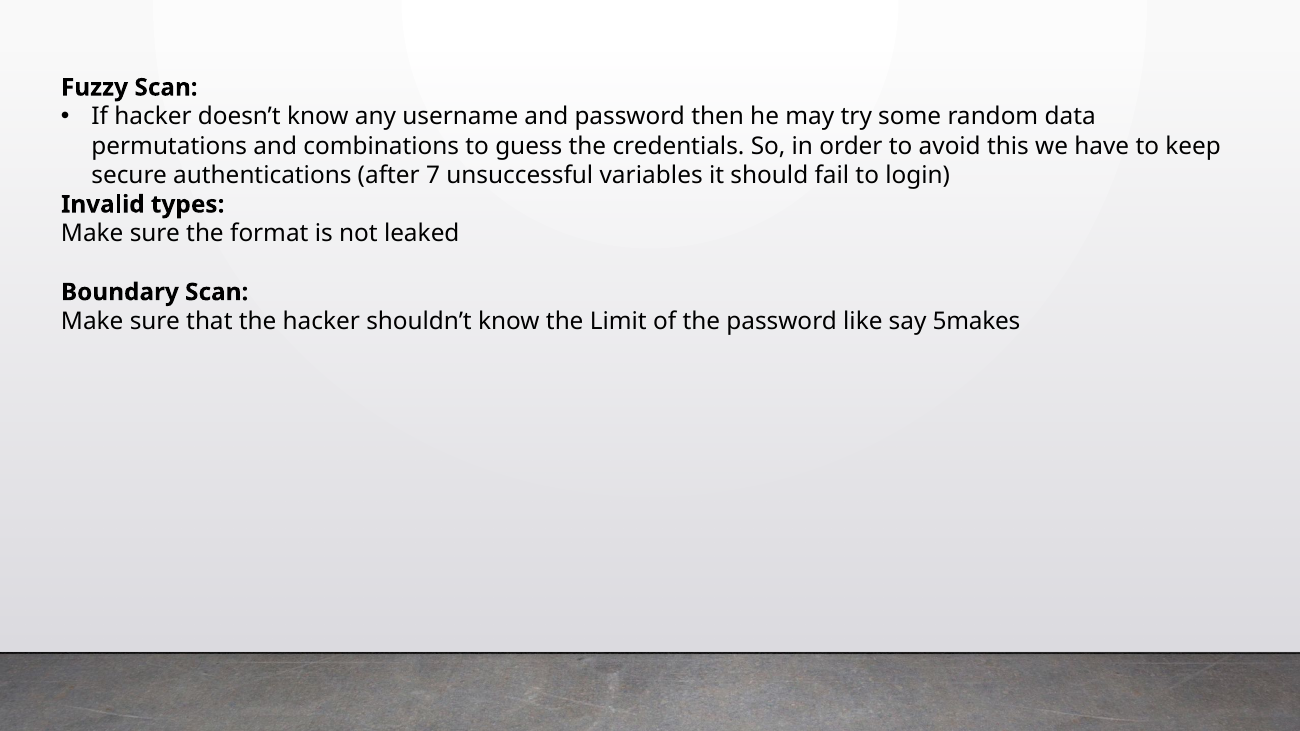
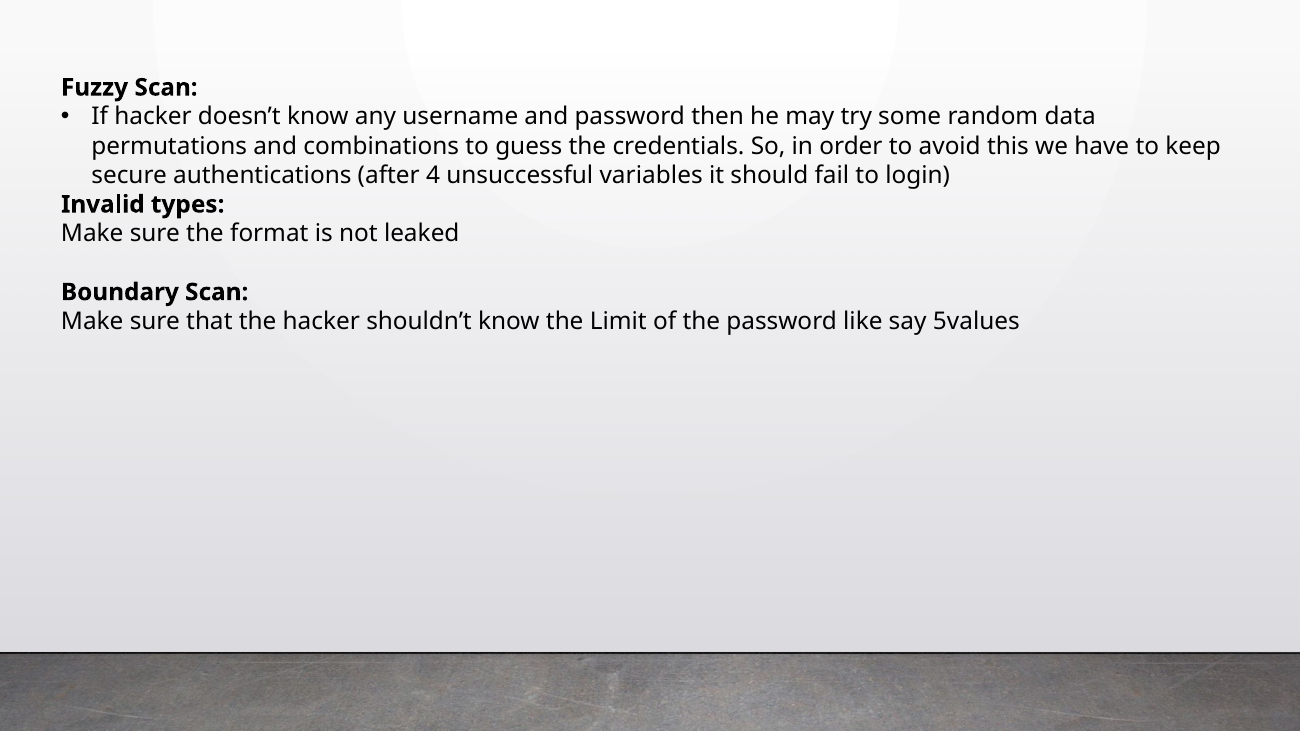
7: 7 -> 4 (433, 175)
5makes: 5makes -> 5values (976, 322)
